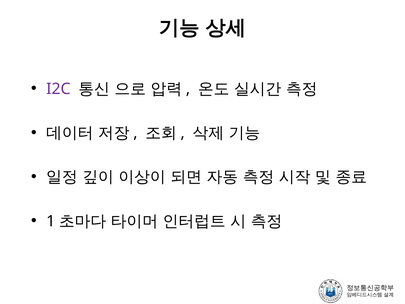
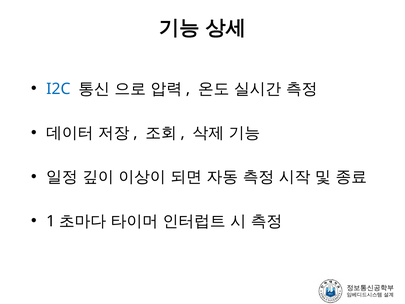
I2C colour: purple -> blue (58, 89)
